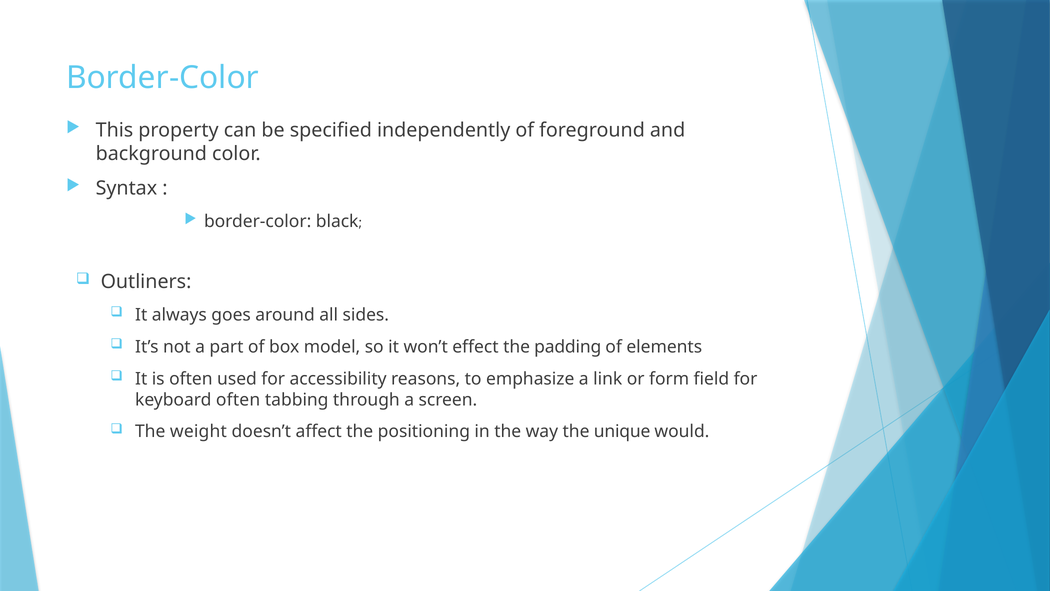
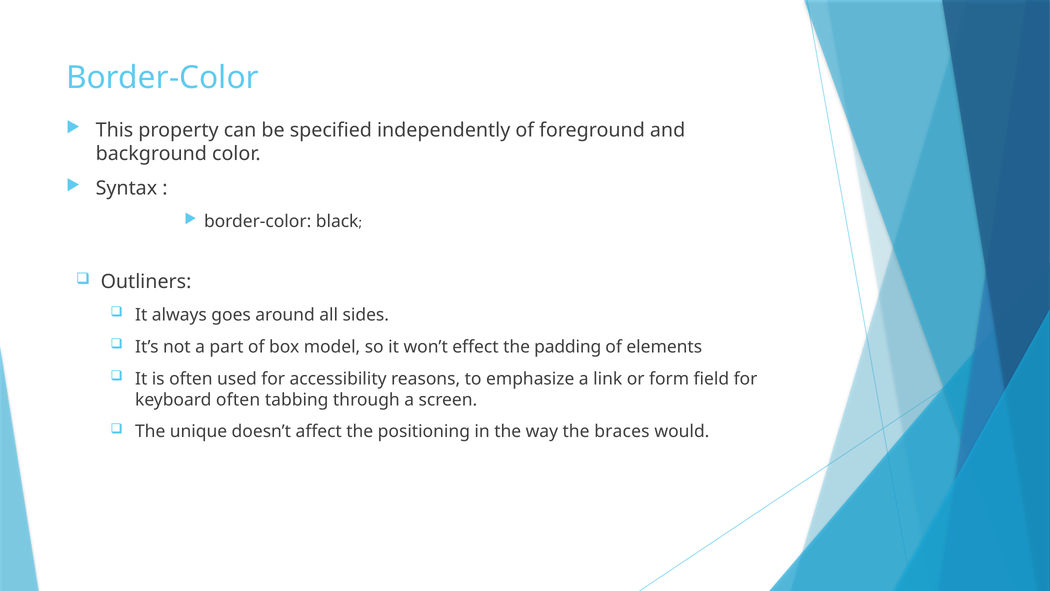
weight: weight -> unique (199, 431)
unique: unique -> braces (622, 431)
